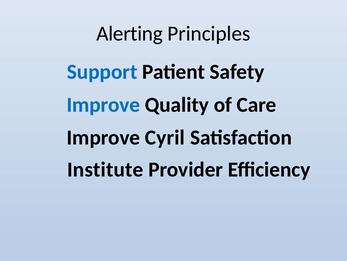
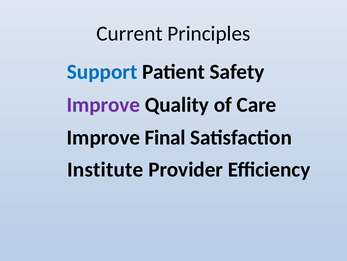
Alerting: Alerting -> Current (129, 34)
Improve colour: blue -> purple (103, 104)
Cyril: Cyril -> Final (165, 137)
